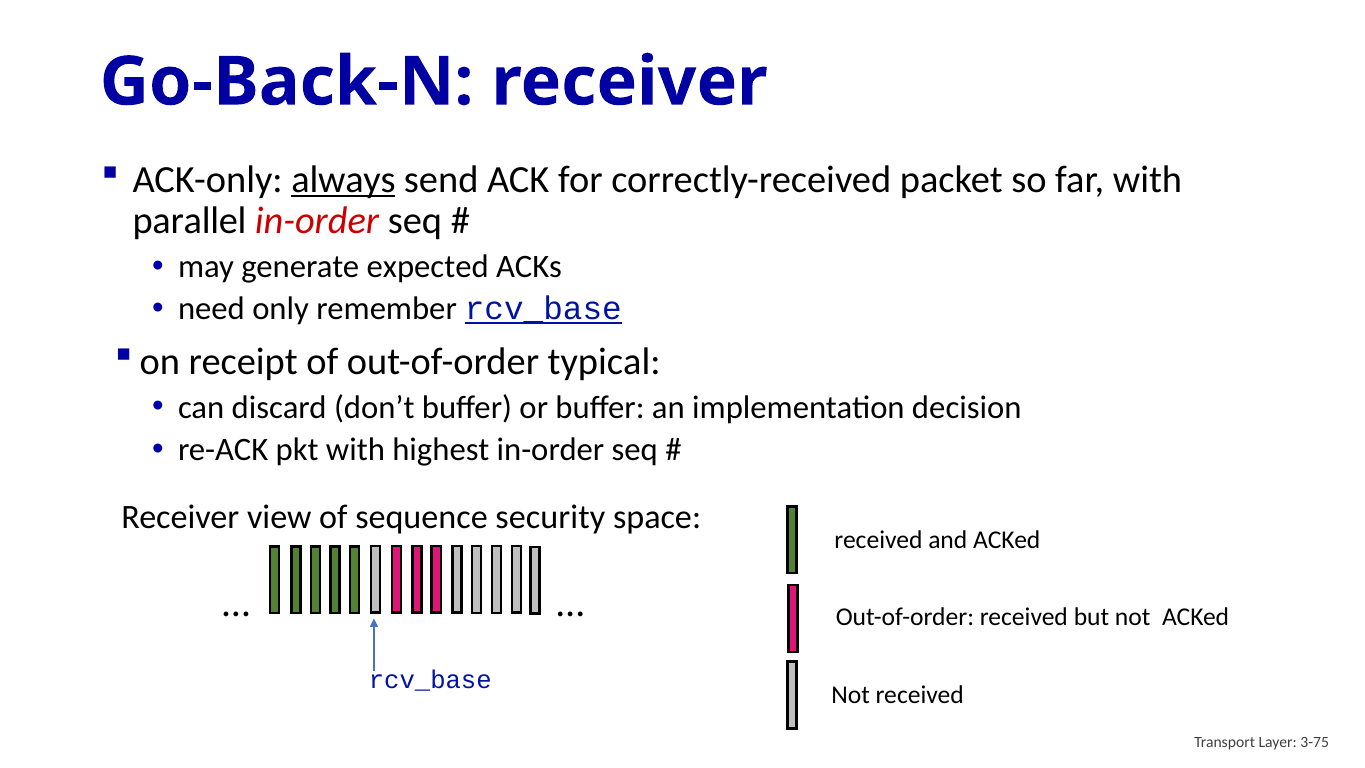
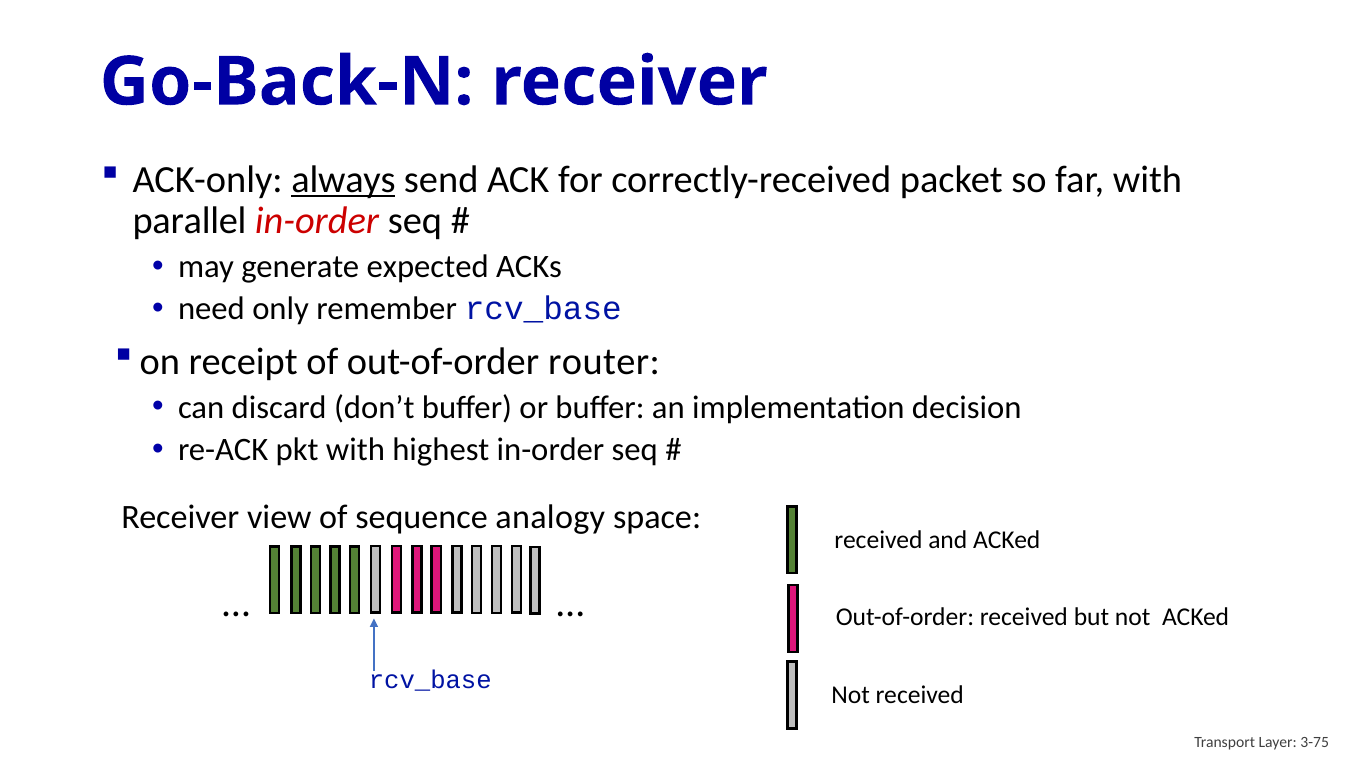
rcv_base underline: present -> none (543, 309)
typical: typical -> router (604, 362)
security: security -> analogy (550, 517)
